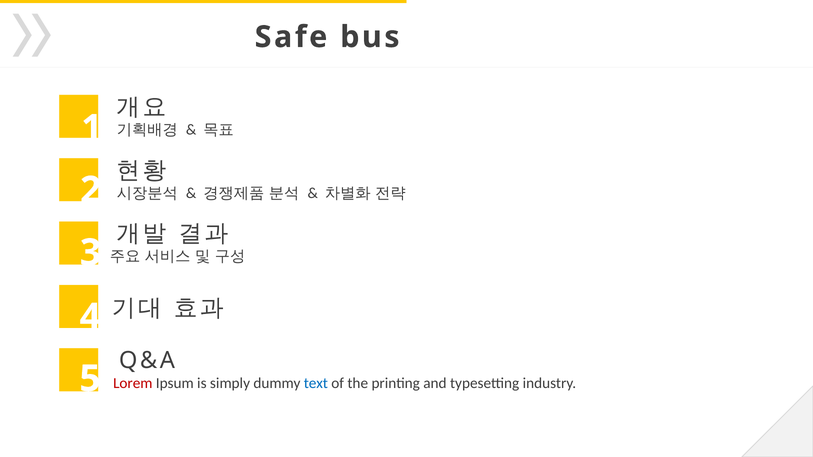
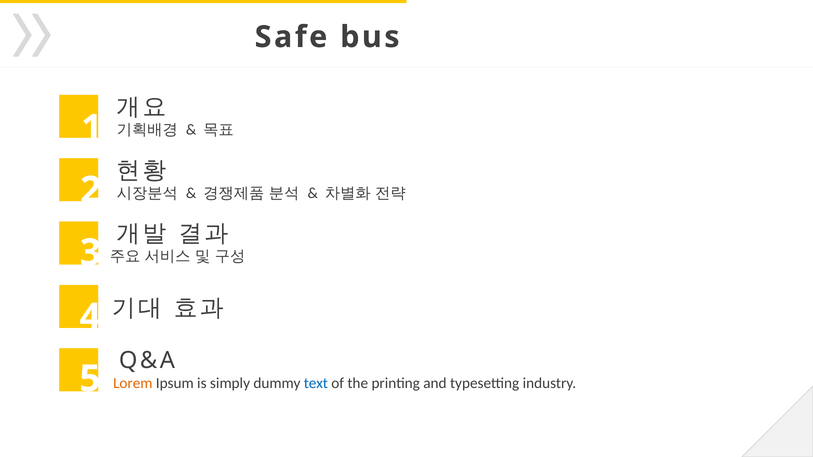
Lorem colour: red -> orange (133, 383)
